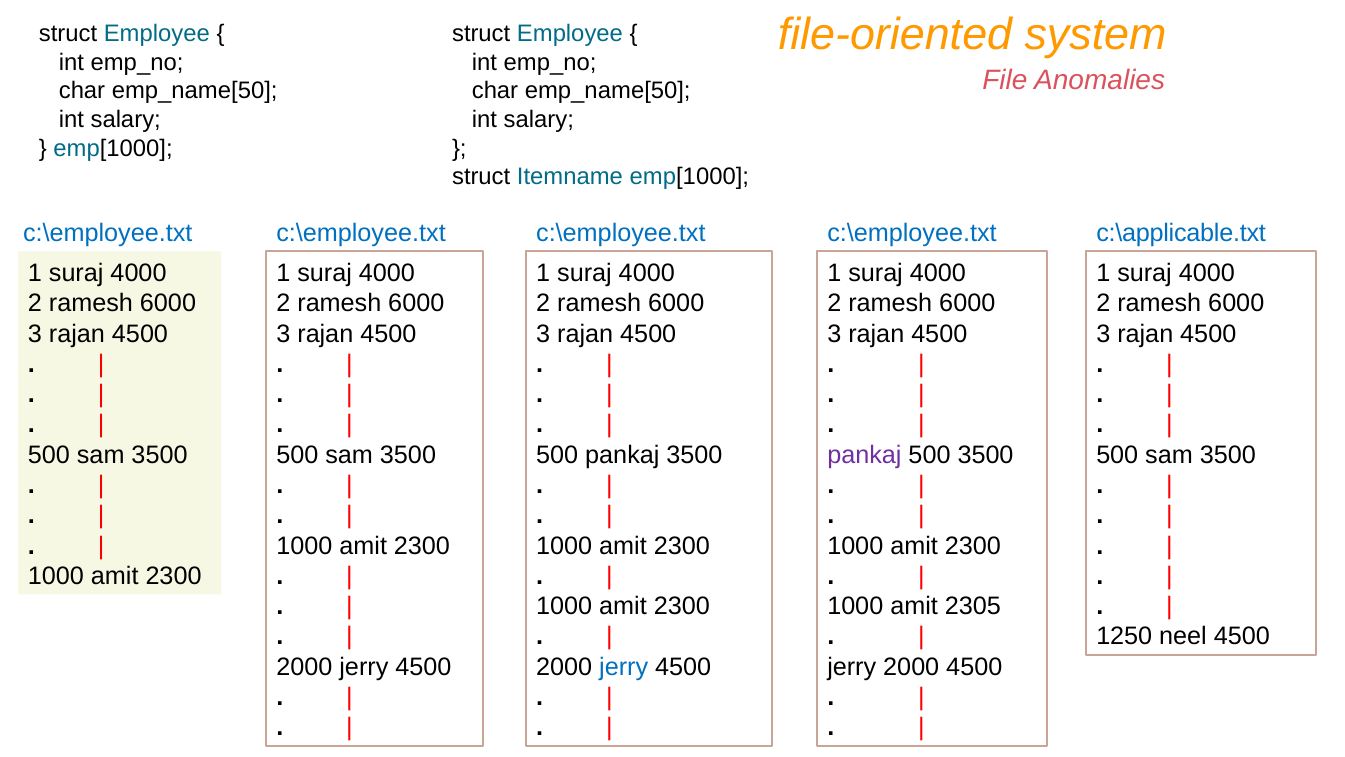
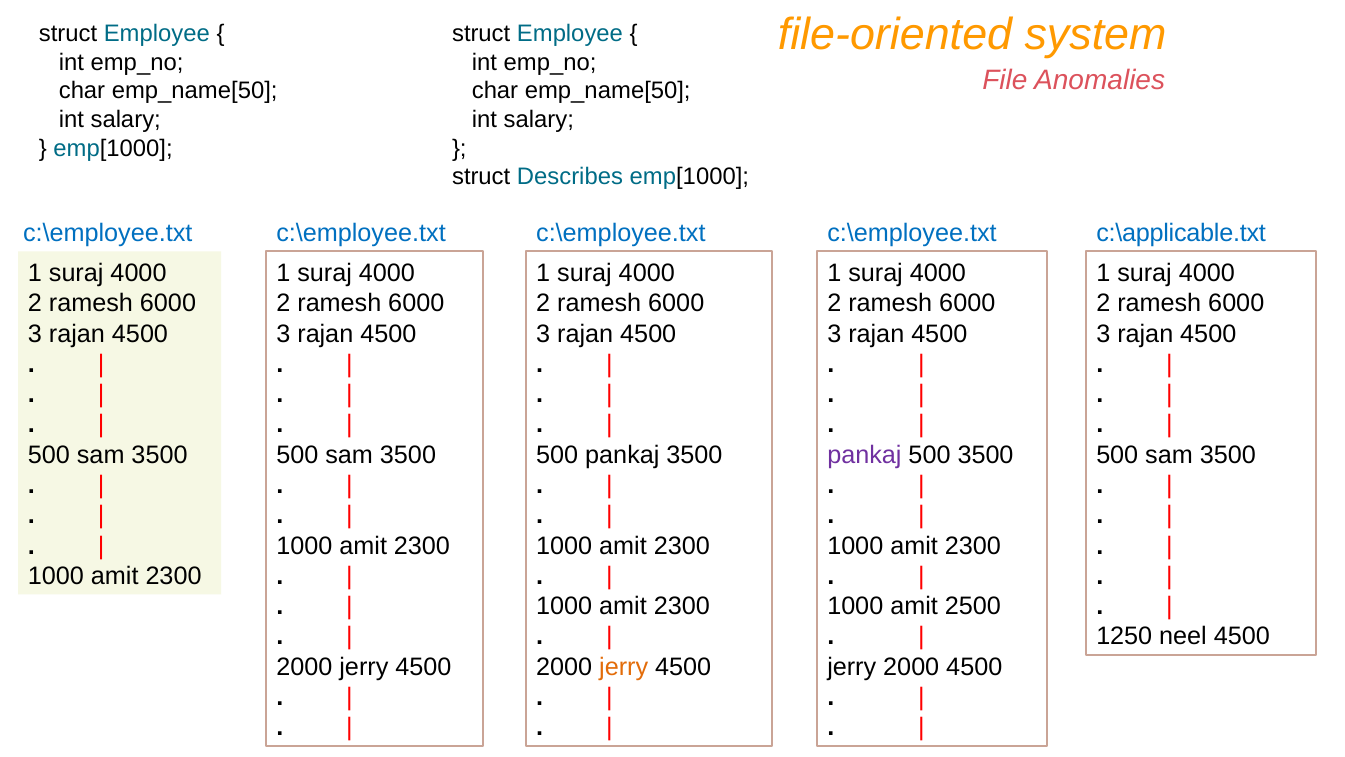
Itemname: Itemname -> Describes (570, 177)
2305: 2305 -> 2500 (973, 606)
jerry colour: blue -> orange (624, 666)
